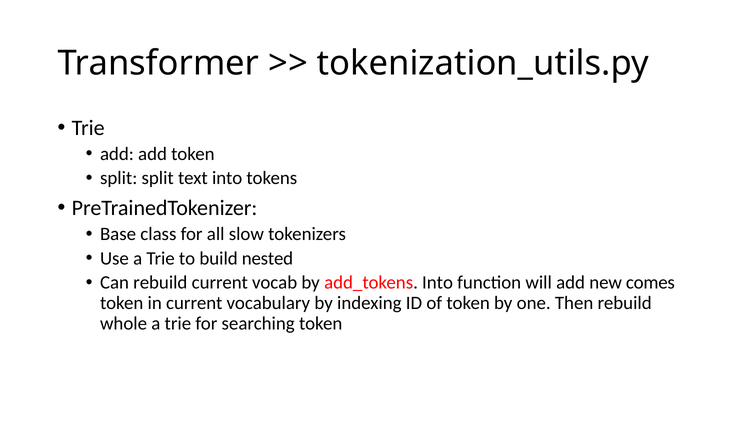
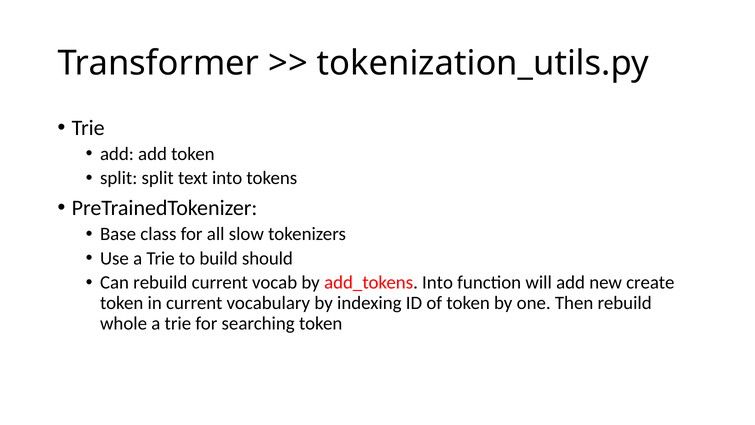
nested: nested -> should (267, 258)
comes: comes -> create (650, 283)
